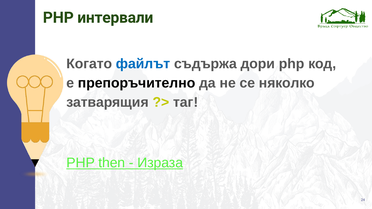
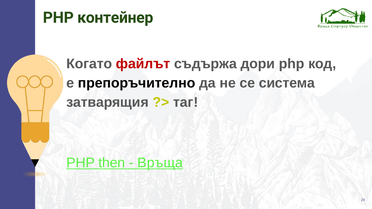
интервали: интервали -> контейнер (115, 18)
файлът colour: blue -> red (143, 64)
няколко: няколко -> система (287, 83)
Израза: Израза -> Връща (160, 163)
